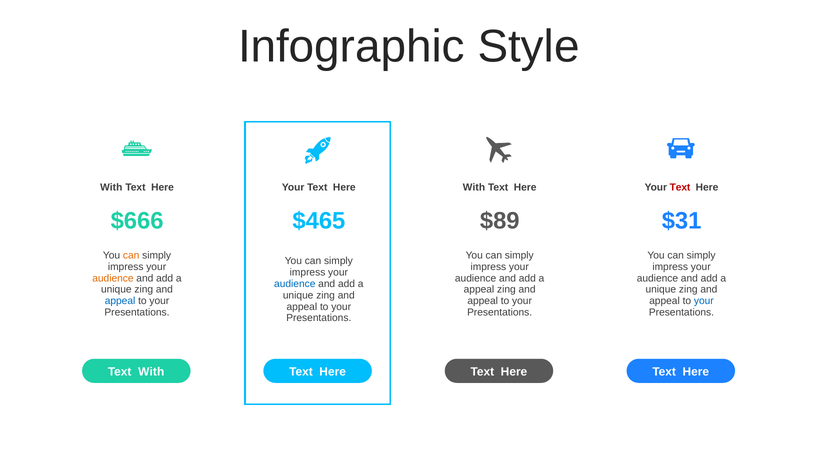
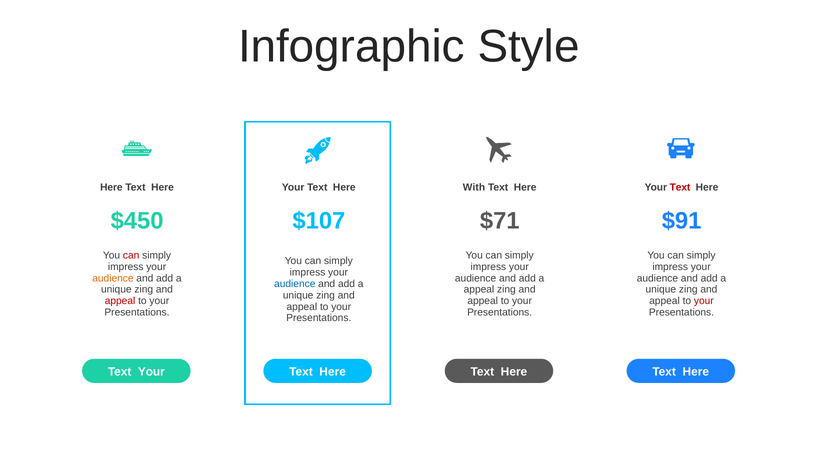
With: With -> Here (111, 187)
$666: $666 -> $450 (137, 221)
$465: $465 -> $107 (319, 221)
$89: $89 -> $71 (500, 221)
$31: $31 -> $91 (682, 221)
can colour: orange -> red (131, 255)
appeal colour: blue -> red (120, 301)
your colour: blue -> red (704, 301)
Text With: With -> Your (151, 372)
